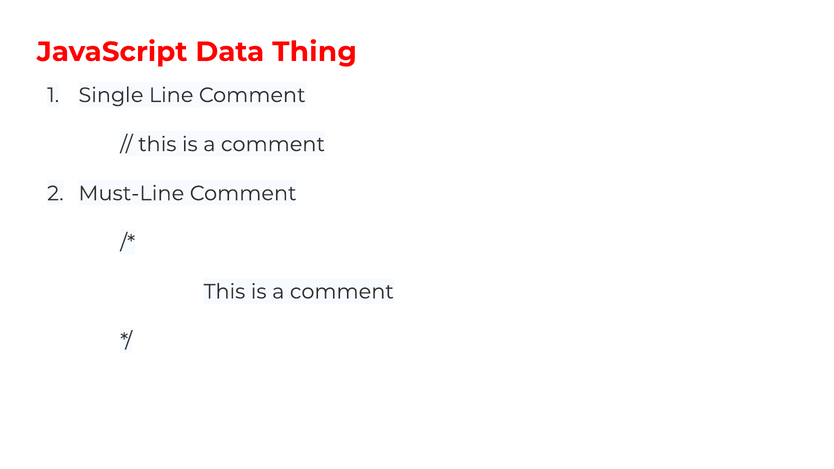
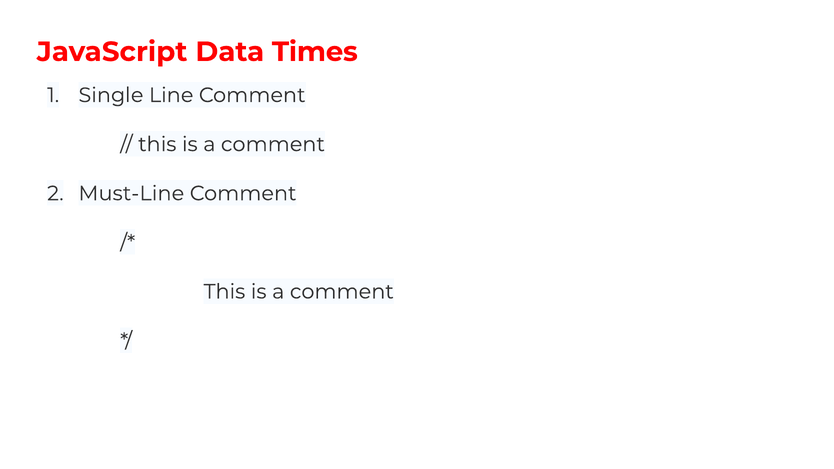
Thing: Thing -> Times (315, 52)
